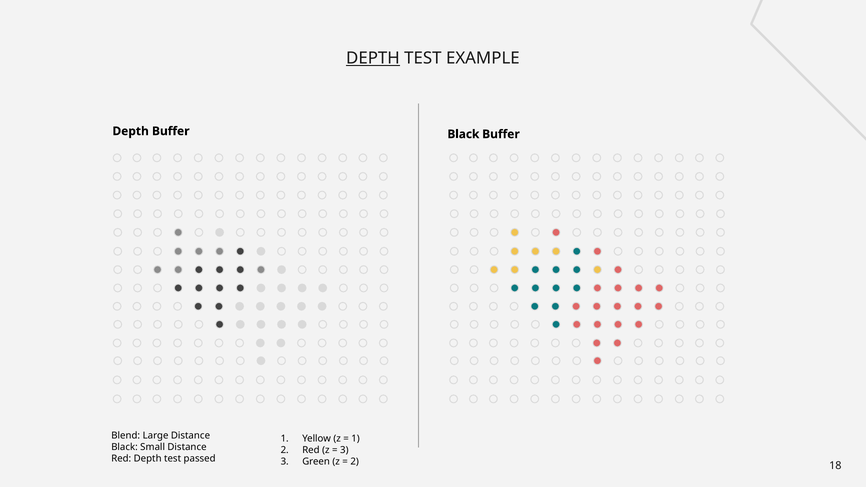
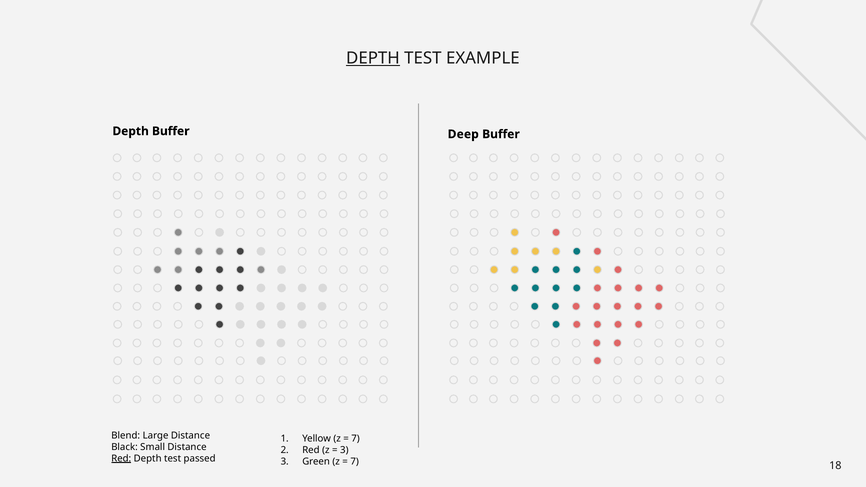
Buffer Black: Black -> Deep (463, 134)
1: 1 -> 7 (355, 439)
Red underline: none -> present (121, 459)
2: 2 -> 7 (355, 462)
